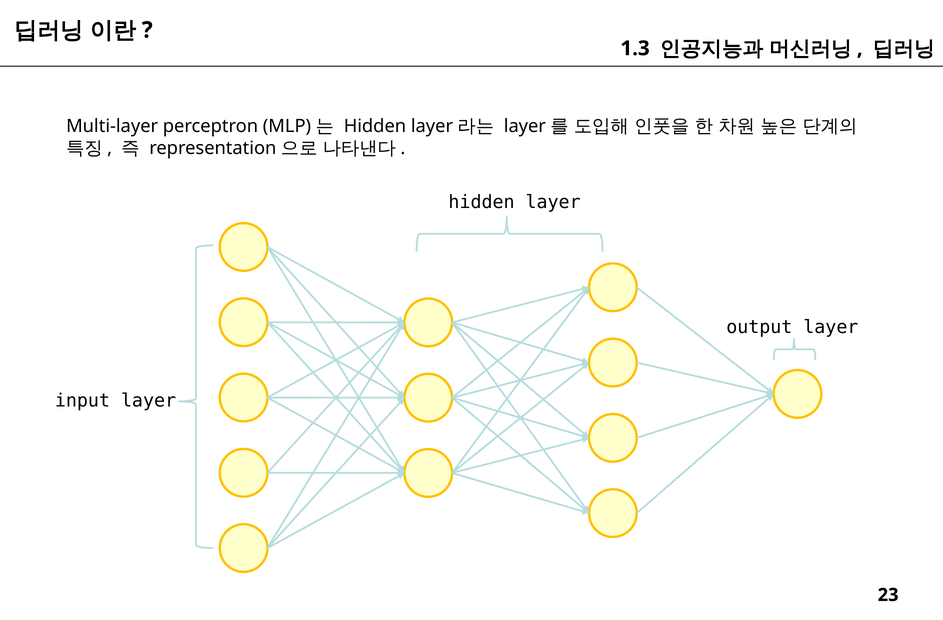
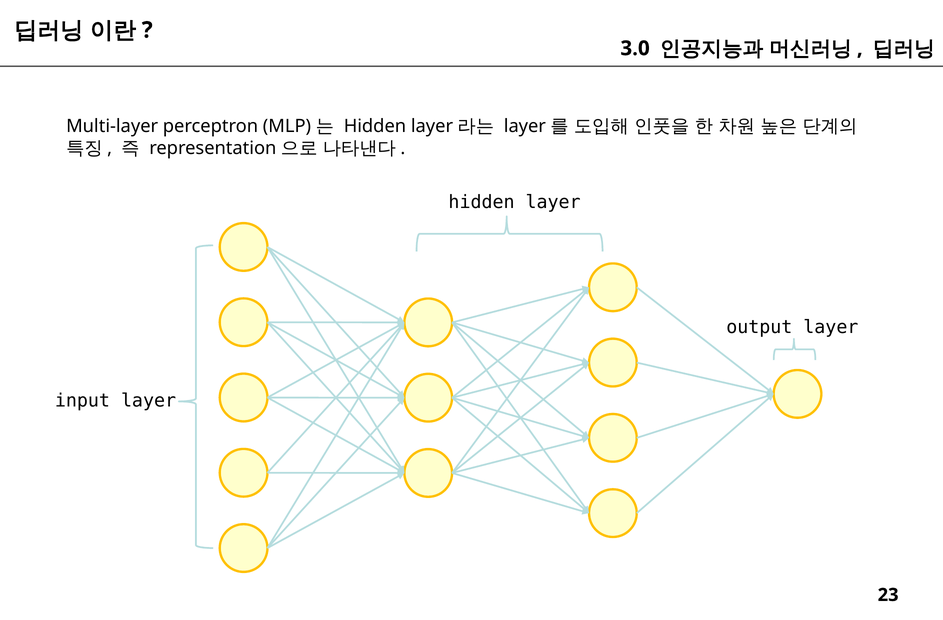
1.3: 1.3 -> 3.0 (635, 48)
